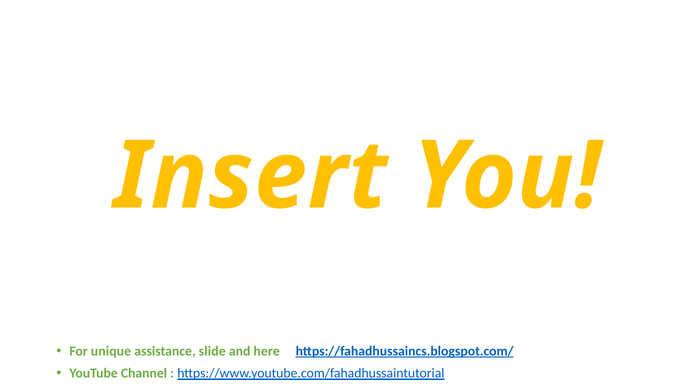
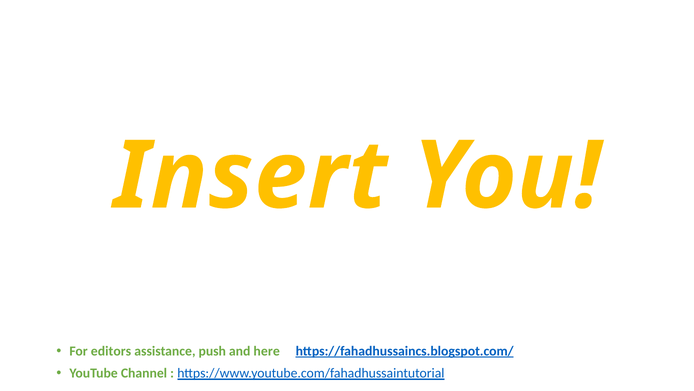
unique: unique -> editors (111, 351)
slide: slide -> push (212, 351)
